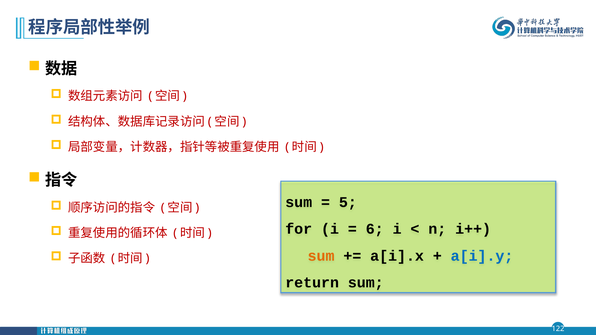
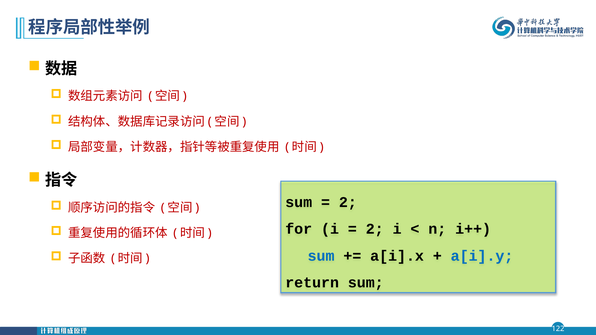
5: 5 -> 2 (348, 202)
6: 6 -> 2 (375, 229)
sum colour: orange -> blue (321, 256)
